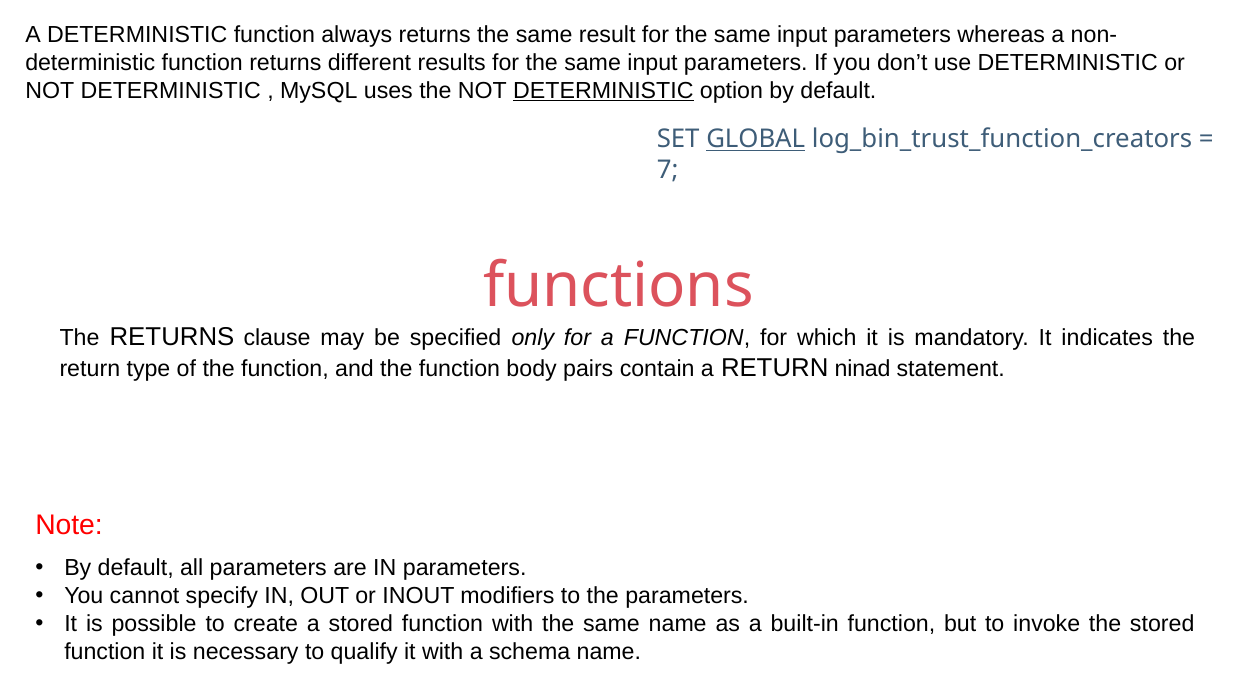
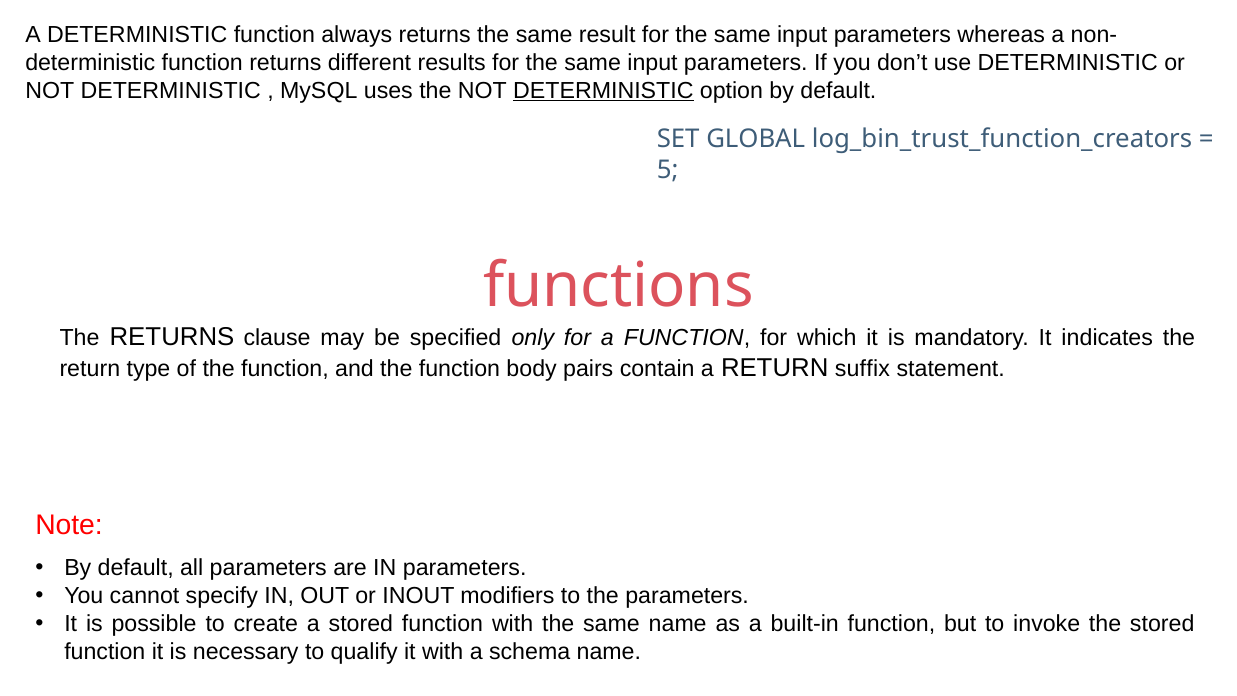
GLOBAL underline: present -> none (756, 139)
7: 7 -> 5 (668, 170)
ninad: ninad -> suffix (862, 368)
